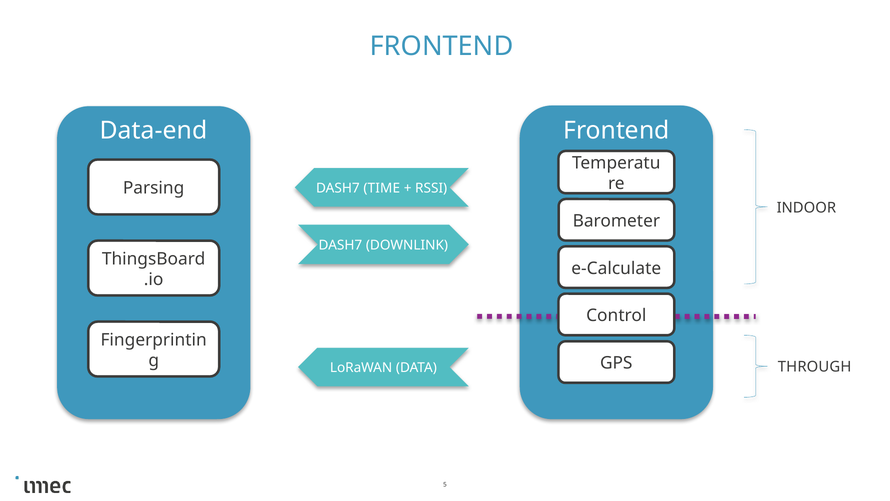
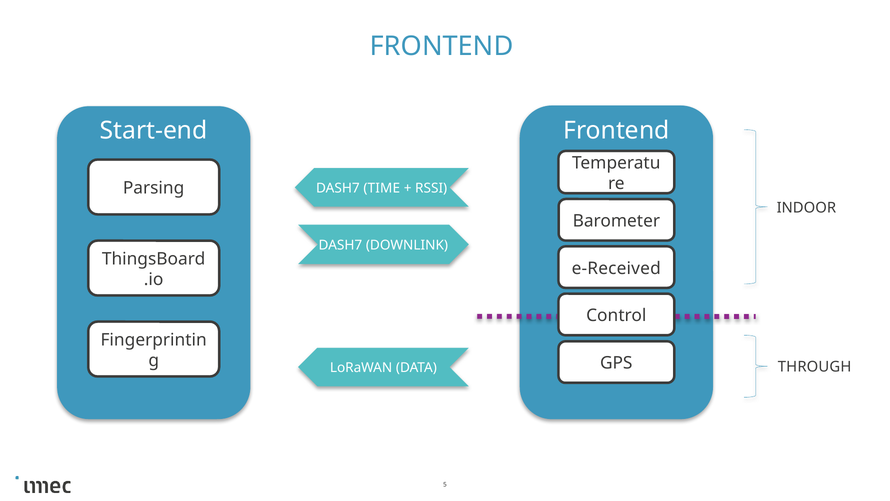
Data-end: Data-end -> Start-end (154, 131)
e-Calculate: e-Calculate -> e-Received (616, 268)
